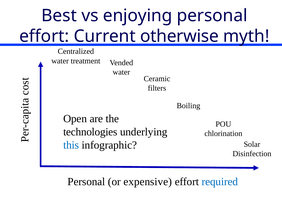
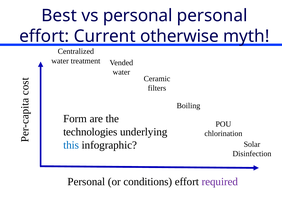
vs enjoying: enjoying -> personal (138, 16)
Open: Open -> Form (75, 118)
expensive: expensive -> conditions (148, 181)
required colour: blue -> purple (220, 181)
